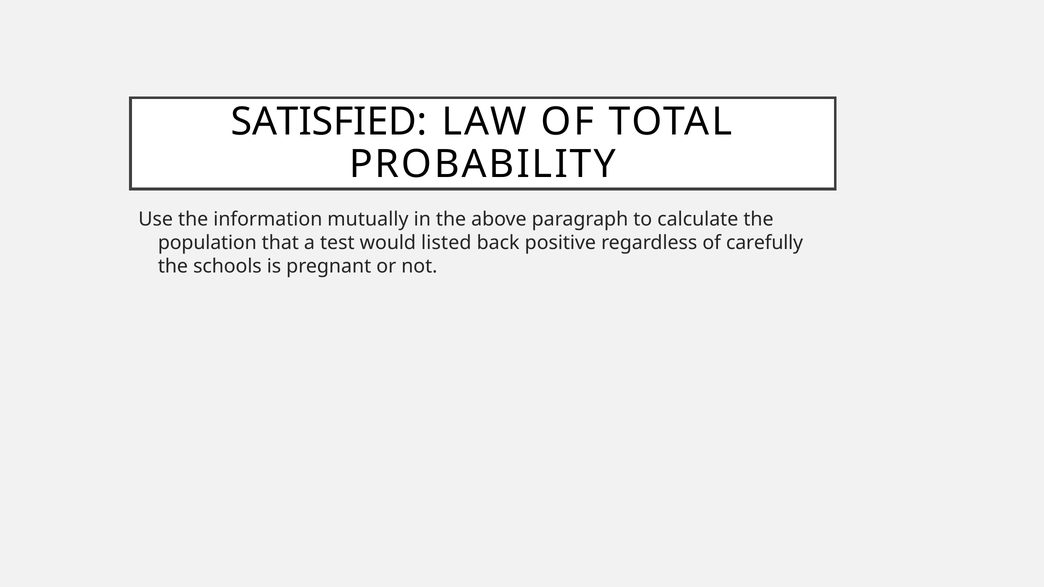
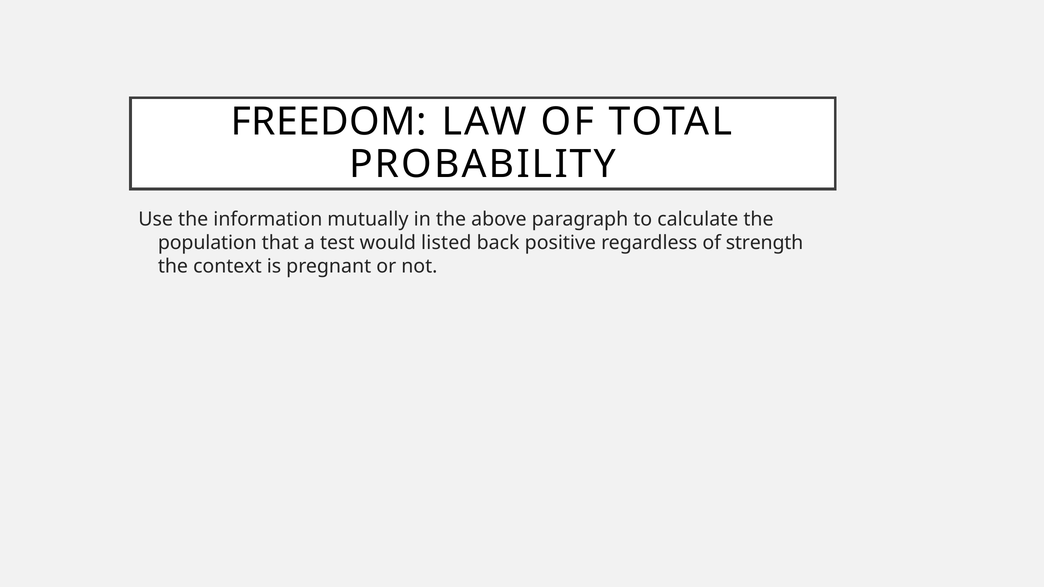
SATISFIED: SATISFIED -> FREEDOM (329, 122)
carefully: carefully -> strength (765, 243)
schools: schools -> context (227, 266)
